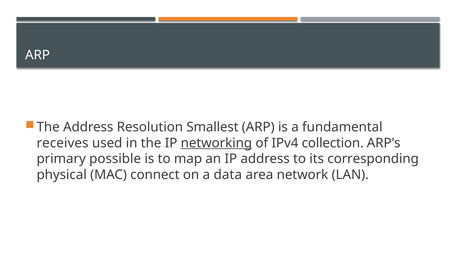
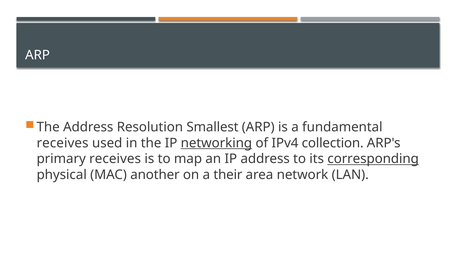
primary possible: possible -> receives (115, 159)
corresponding underline: none -> present (373, 159)
connect: connect -> another (155, 175)
data: data -> their (228, 175)
